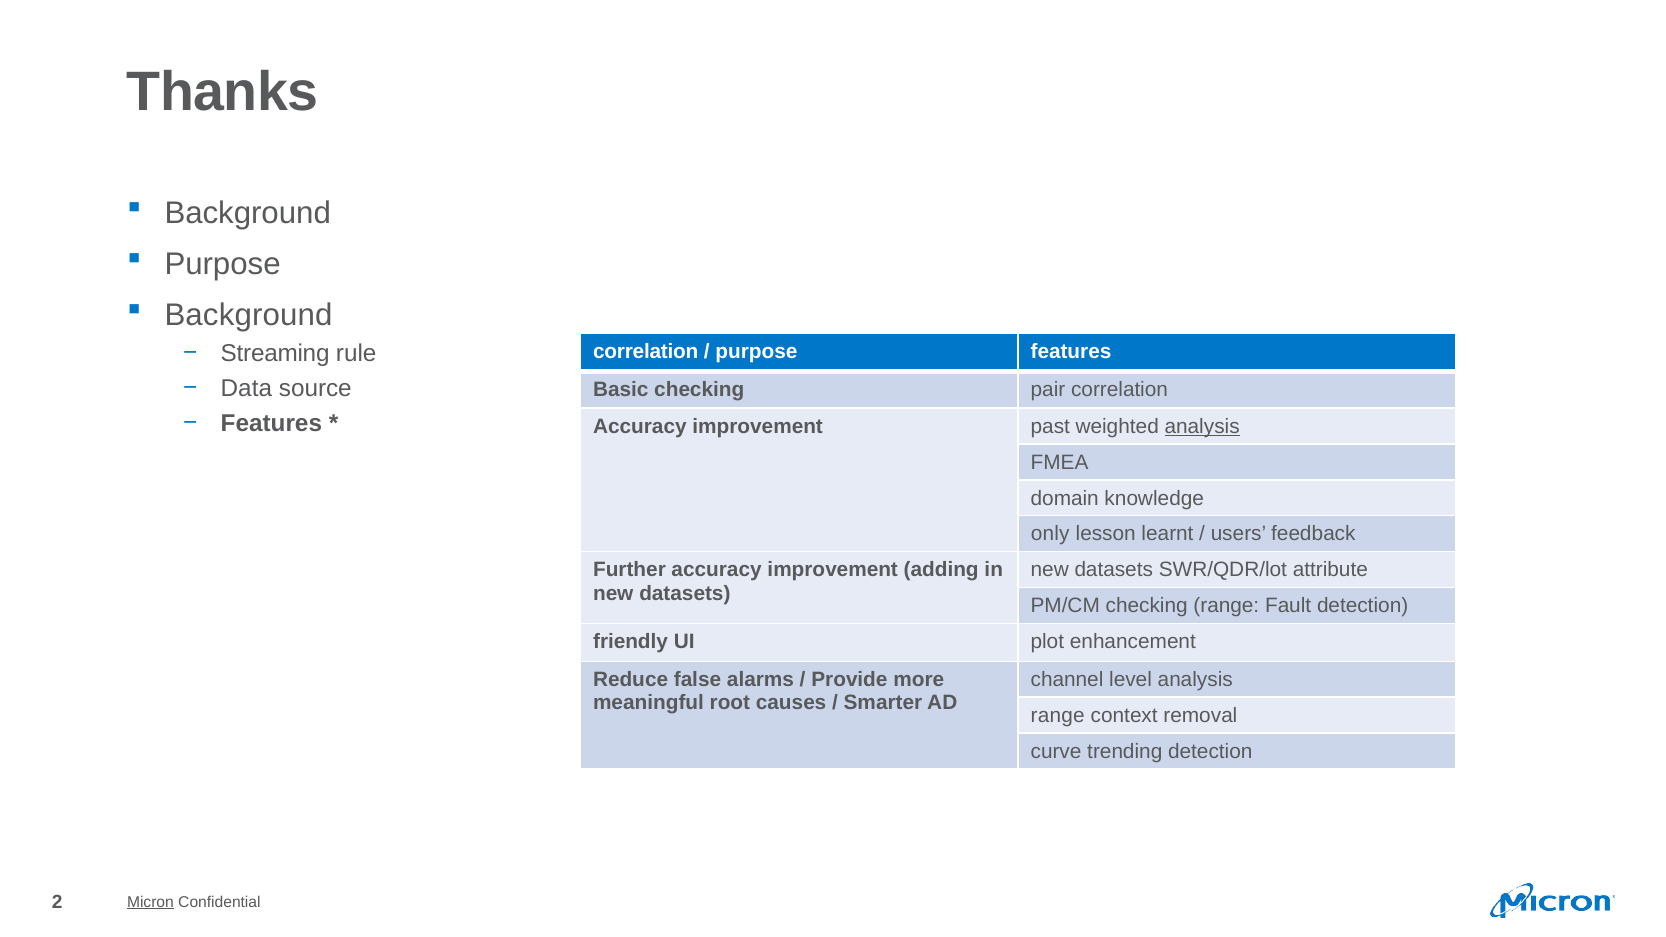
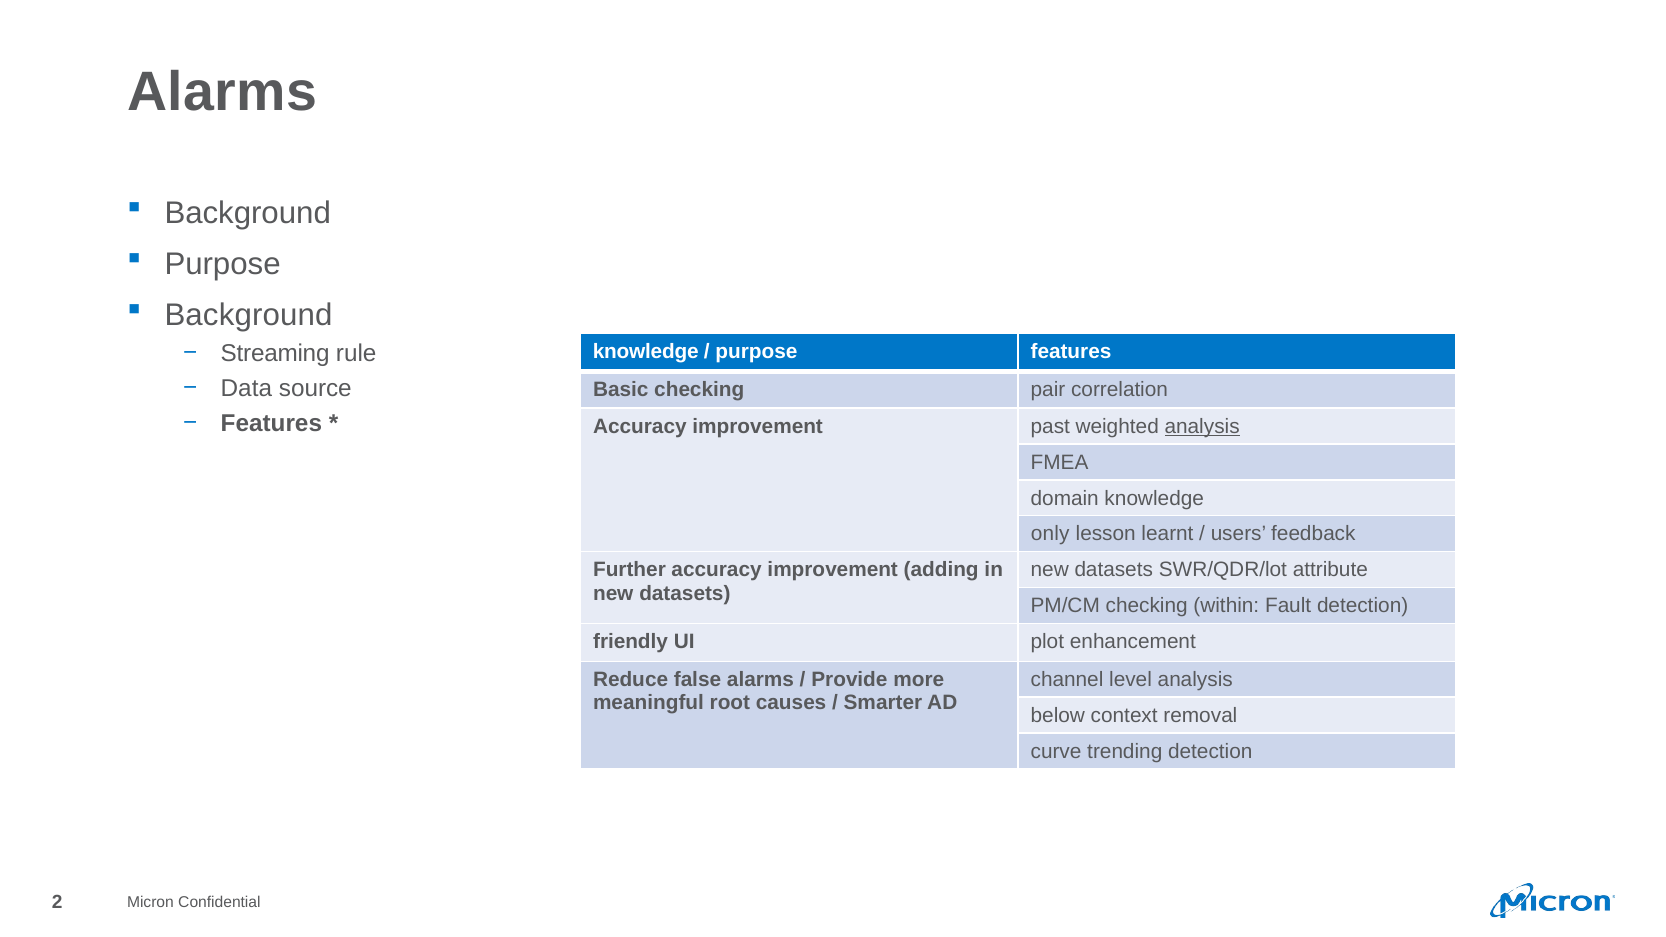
Thanks: Thanks -> Alarms (222, 93)
correlation: correlation -> knowledge (646, 352)
checking range: range -> within (1226, 606)
range: range -> below (1058, 716)
Micron underline: present -> none (150, 902)
